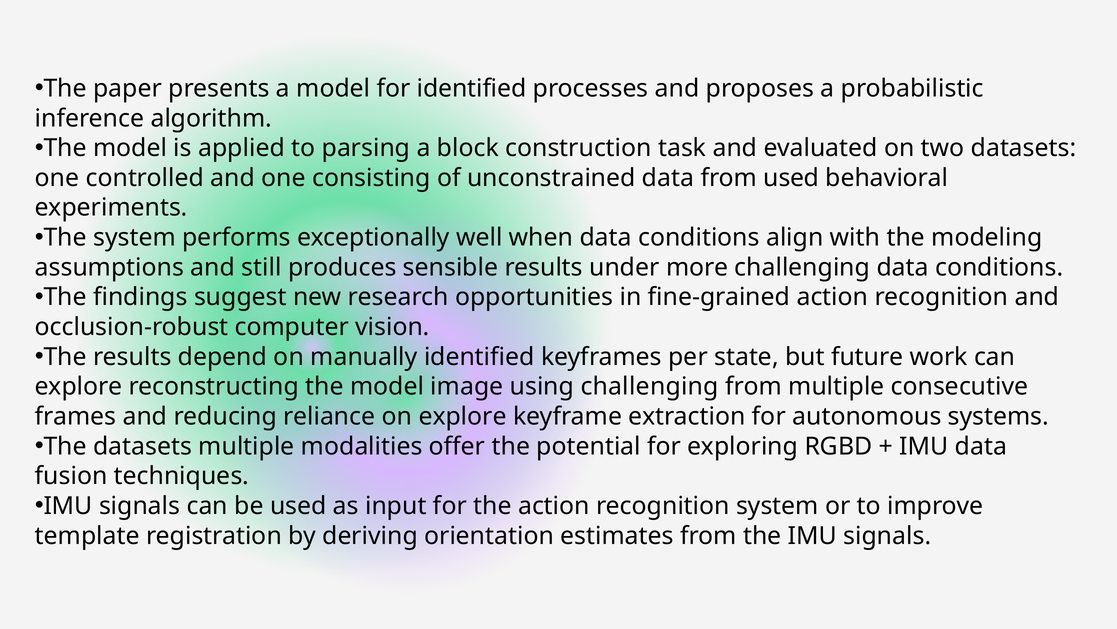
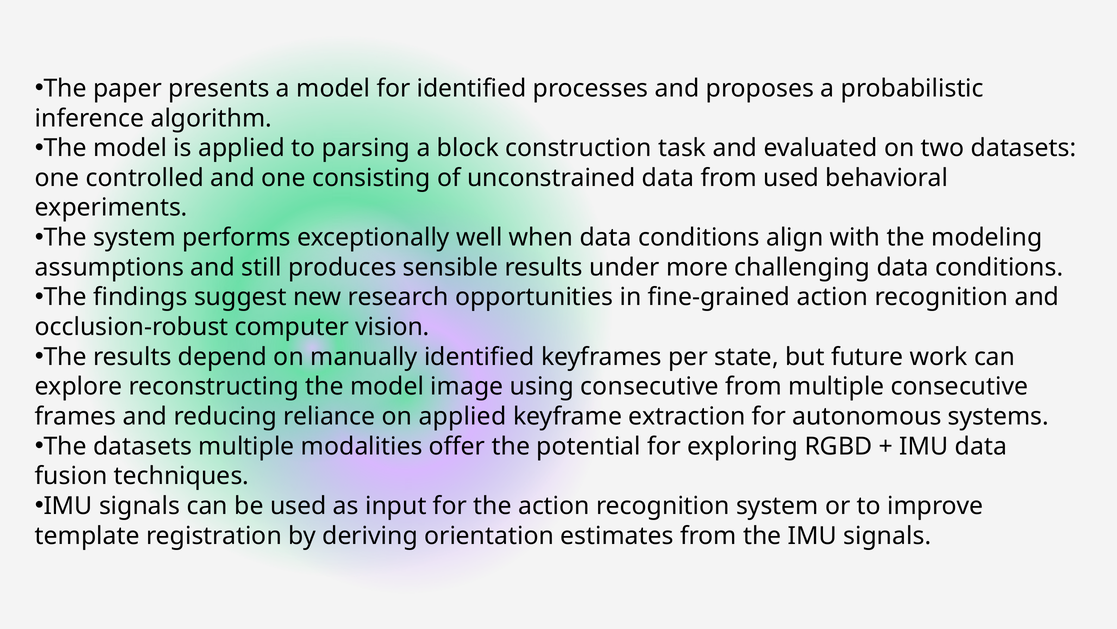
using challenging: challenging -> consecutive (650, 386)
on explore: explore -> applied (462, 416)
